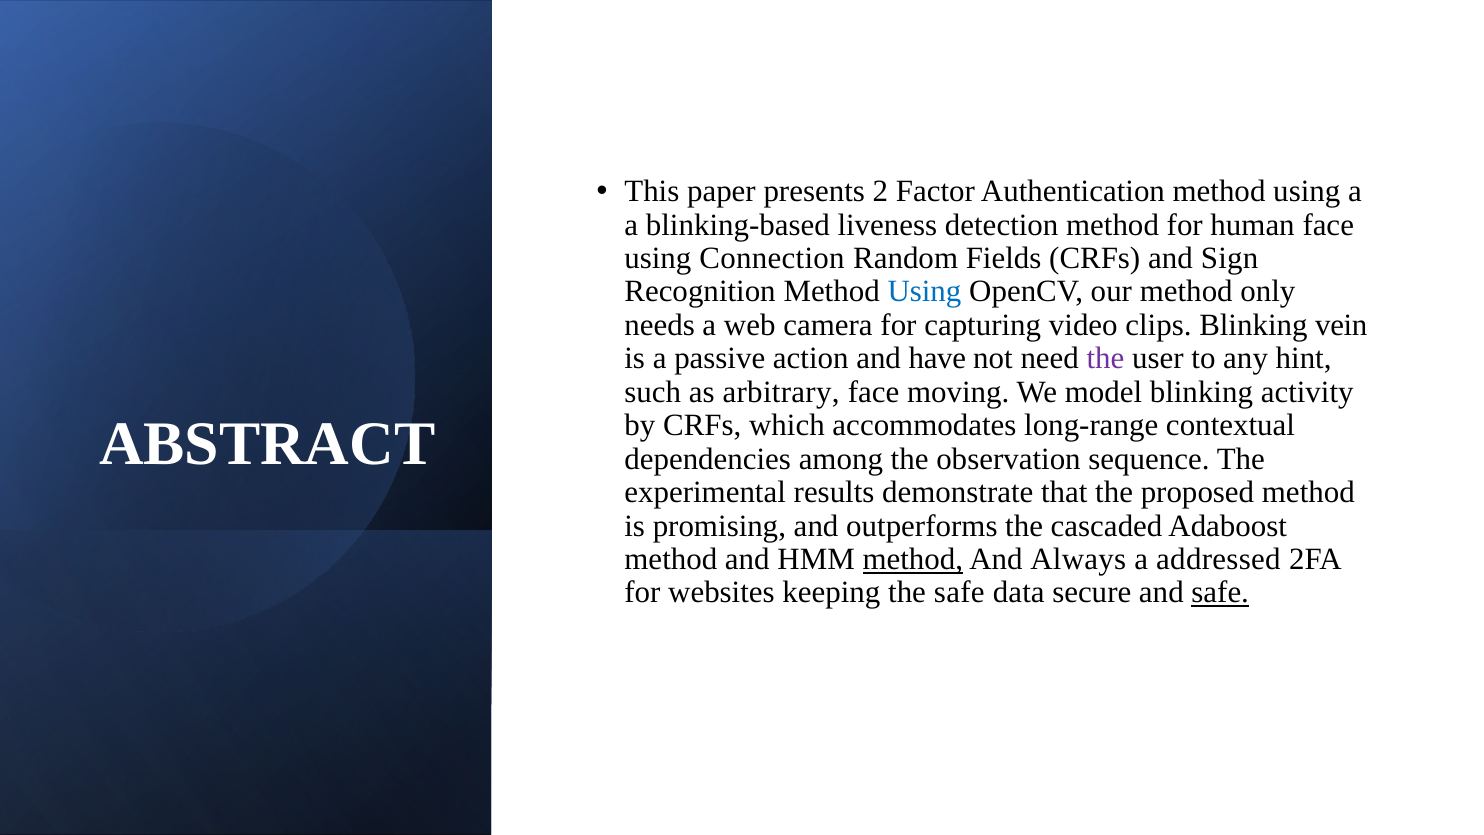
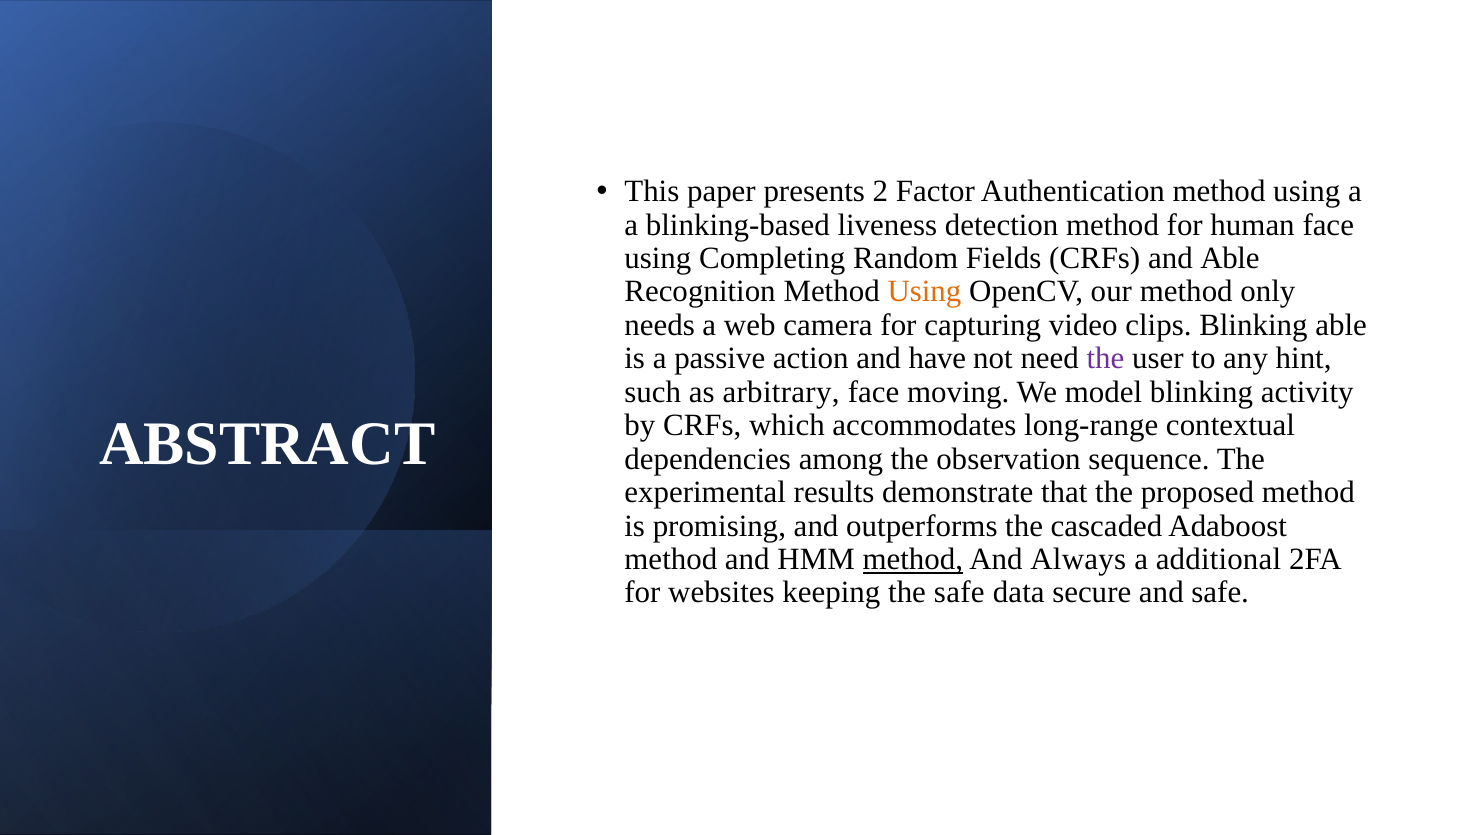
Connection: Connection -> Completing (772, 258)
and Sign: Sign -> Able (1230, 258)
Using colour: blue -> orange (924, 292)
Blinking vein: vein -> able (1341, 325)
addressed: addressed -> additional (1218, 559)
safe underline: present -> none (1220, 593)
